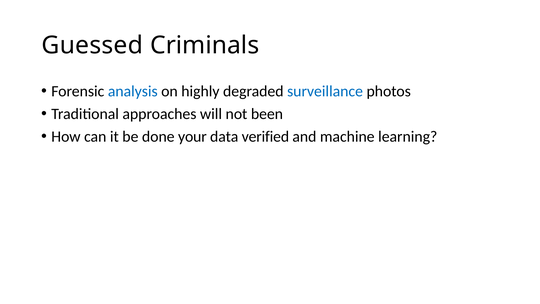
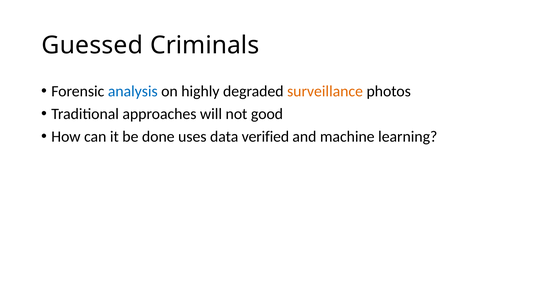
surveillance colour: blue -> orange (325, 91)
been: been -> good (267, 114)
your: your -> uses (192, 137)
